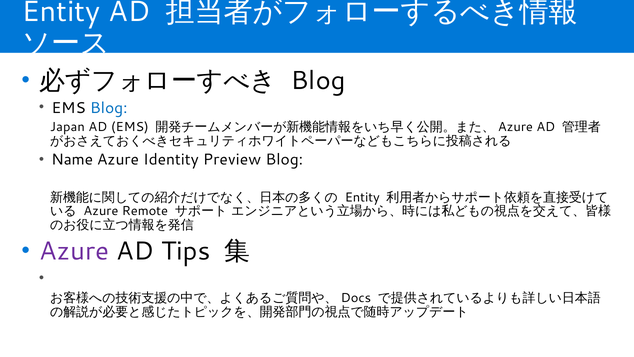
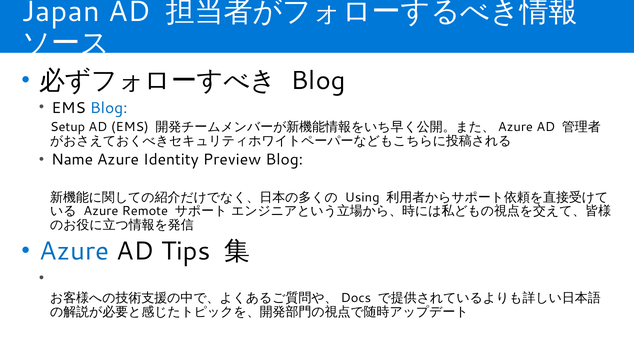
Entity: Entity -> Japan (61, 12)
Japan: Japan -> Setup (68, 127)
Entity: Entity -> Using (362, 197)
Azure colour: purple -> blue (74, 251)
